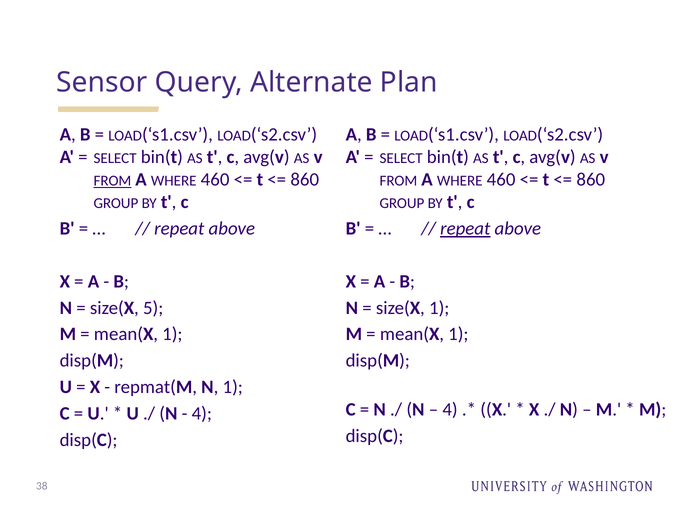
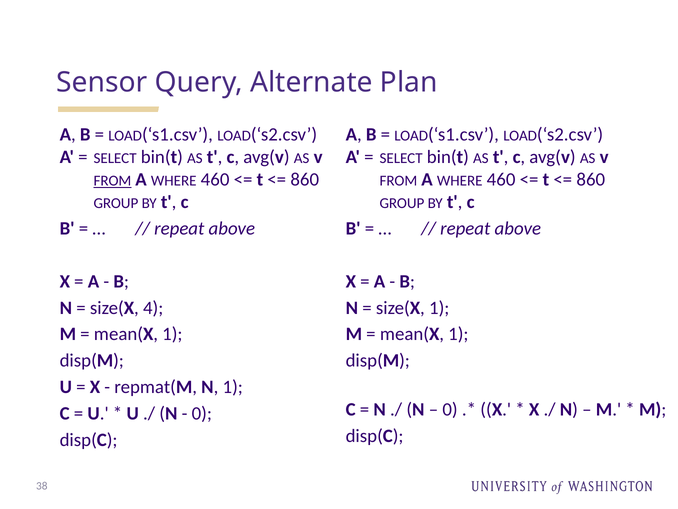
repeat underline: present -> none (465, 228)
5: 5 -> 4 (153, 308)
4: 4 -> 0 (450, 409)
4: 4 -> 0 (202, 413)
